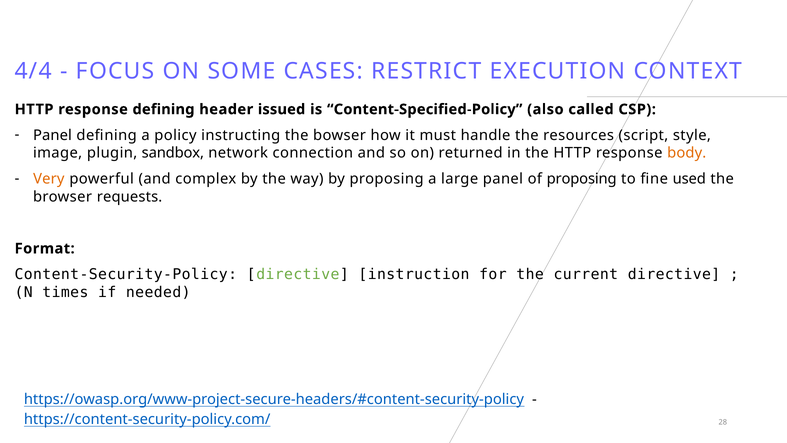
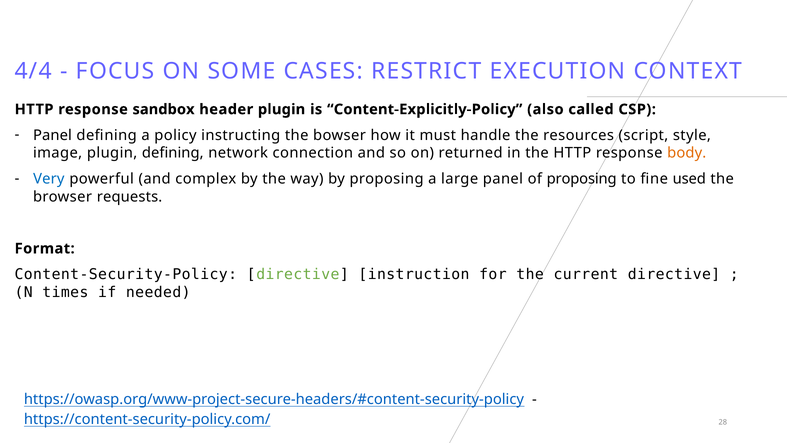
response defining: defining -> sandbox (164, 109)
header issued: issued -> plugin (282, 109)
Content-Specified-Policy: Content-Specified-Policy -> Content-Explicitly-Policy (425, 109)
plugin sandbox: sandbox -> defining (173, 153)
Very colour: orange -> blue (49, 179)
